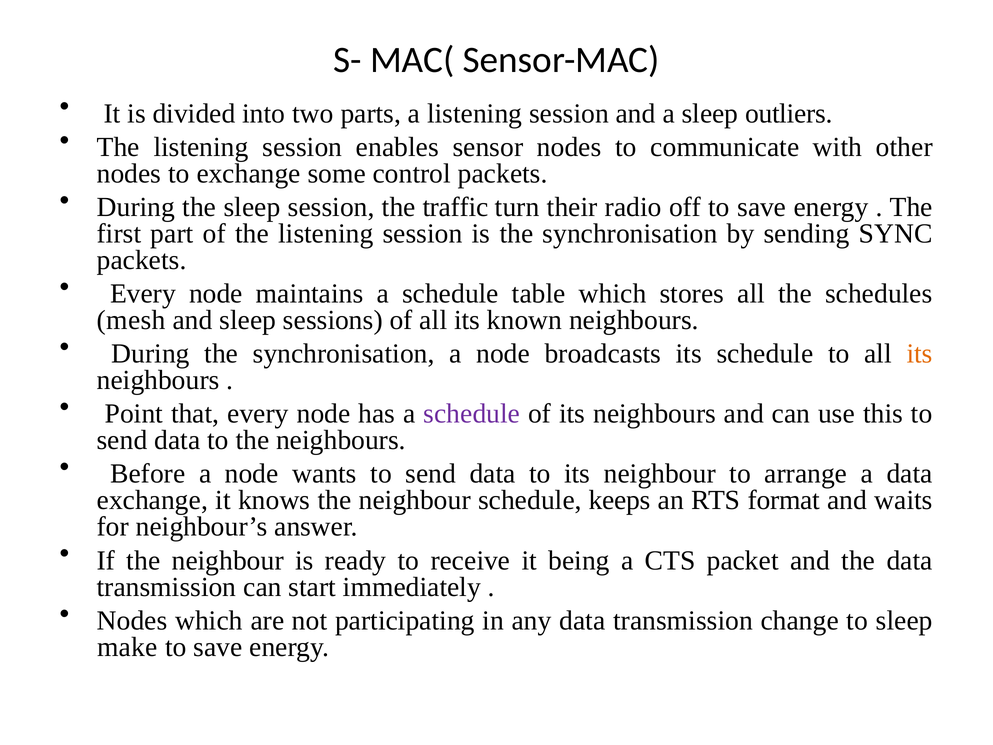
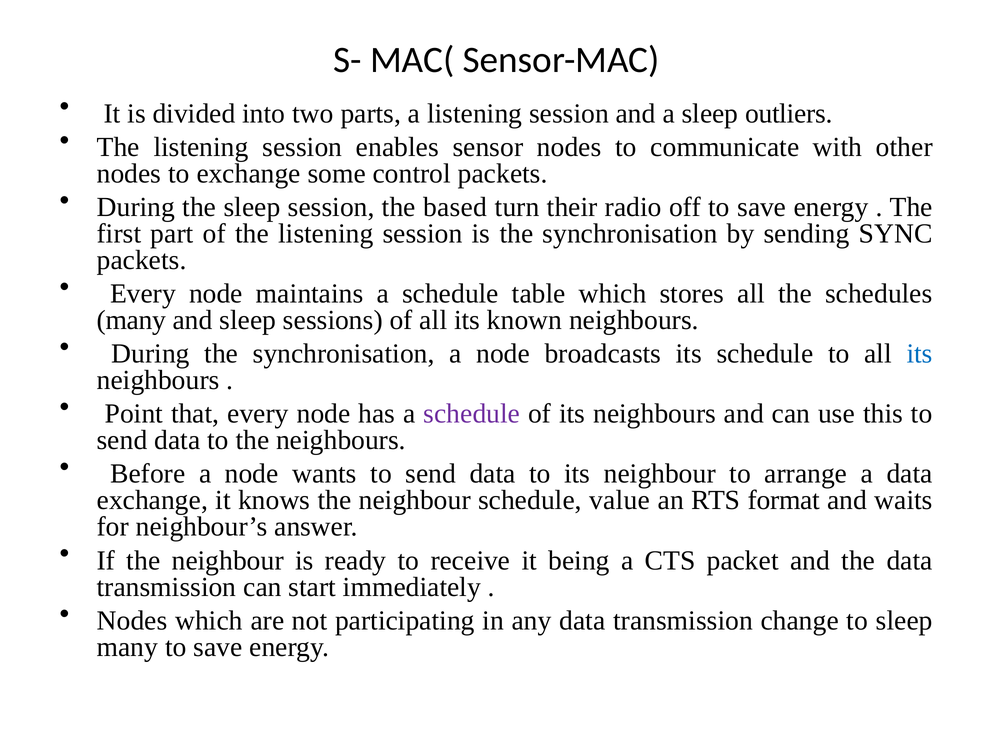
traffic: traffic -> based (455, 207)
mesh: mesh -> many (131, 320)
its colour: orange -> blue (920, 354)
keeps: keeps -> value (620, 500)
make: make -> many (127, 647)
